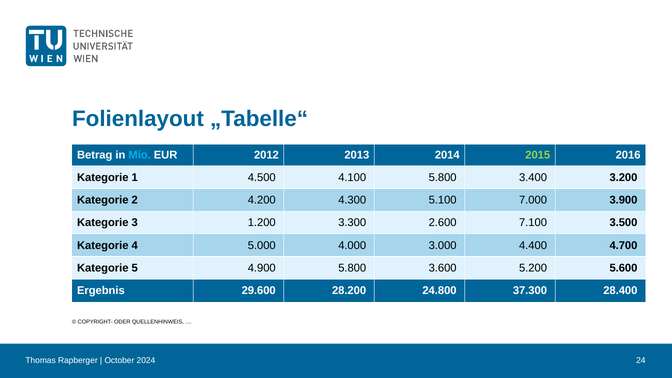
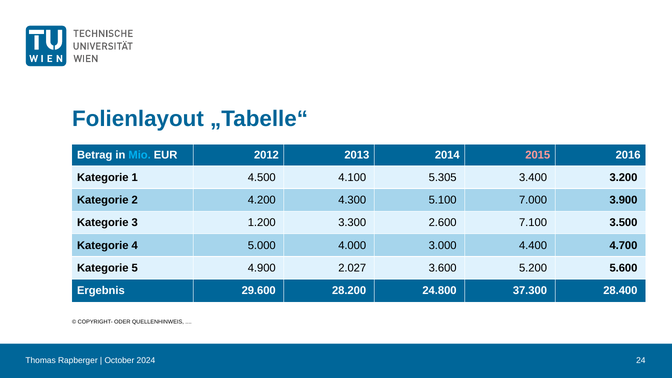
2015 colour: light green -> pink (538, 155)
4.100 5.800: 5.800 -> 5.305 (443, 177)
4.900 5.800: 5.800 -> 2.027 (352, 268)
